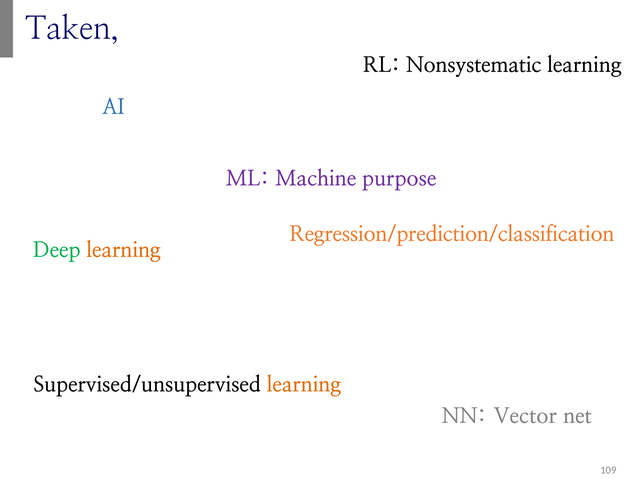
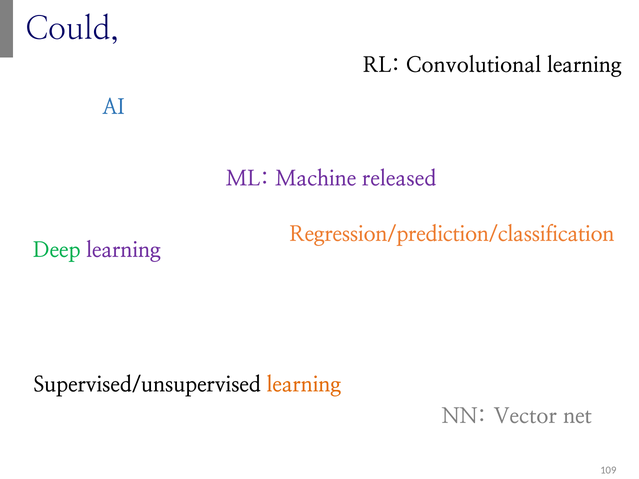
Taken: Taken -> Could (72, 29)
Nonsystematic: Nonsystematic -> Convolutional (473, 65)
purpose: purpose -> released (399, 179)
learning colour: orange -> purple (124, 251)
